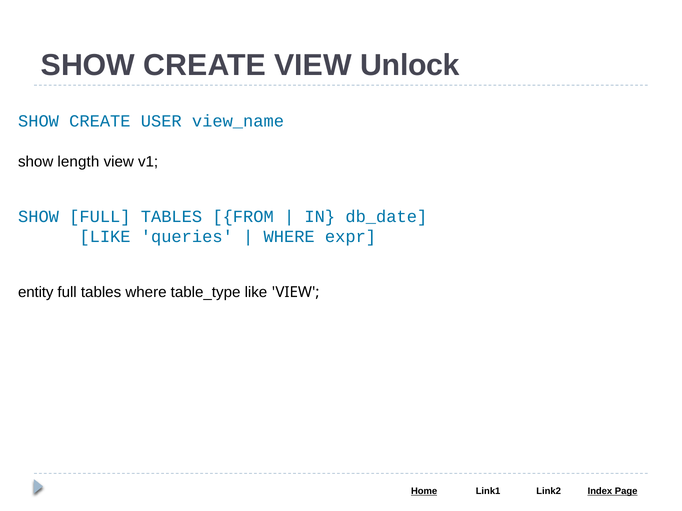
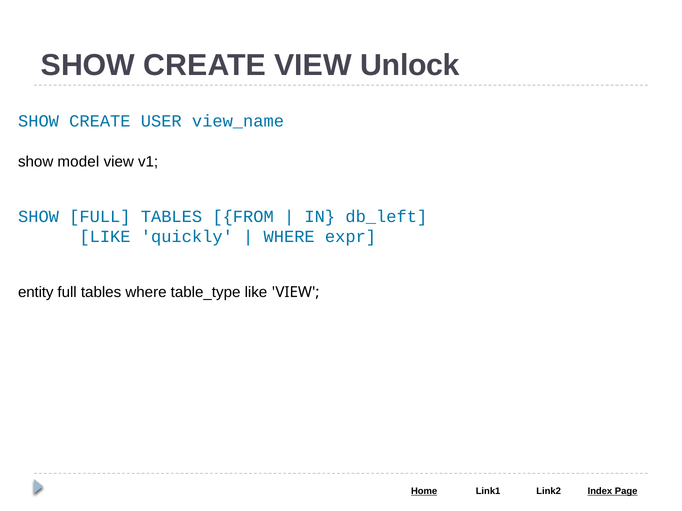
length: length -> model (78, 162)
db_date: db_date -> db_left (386, 217)
queries: queries -> quickly (187, 237)
